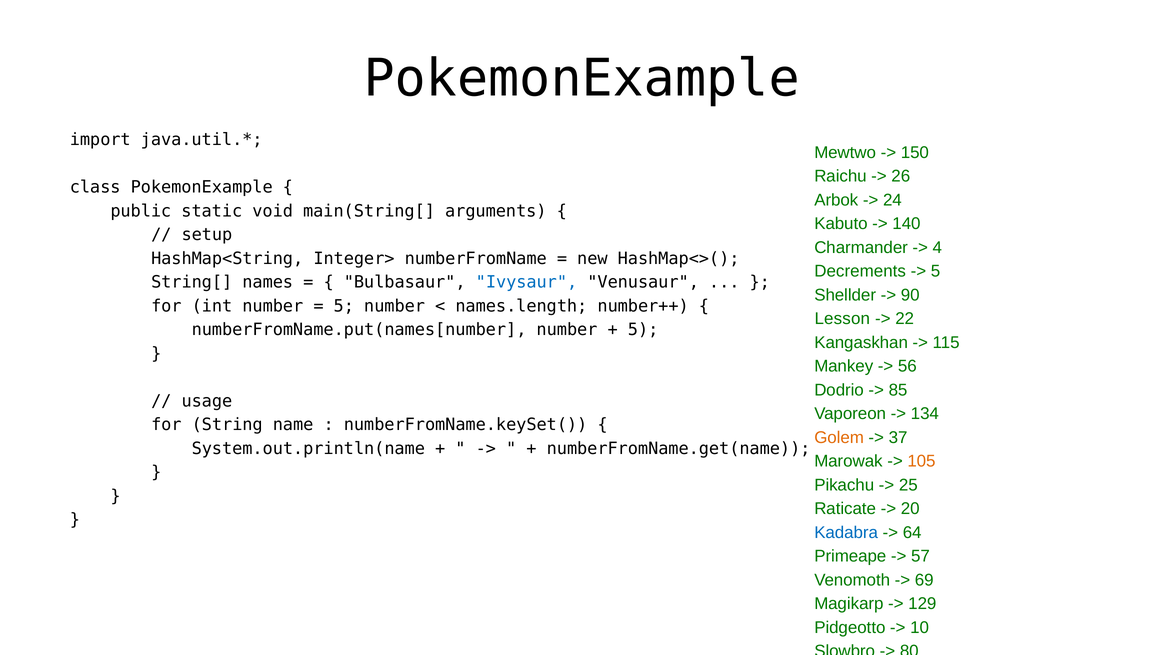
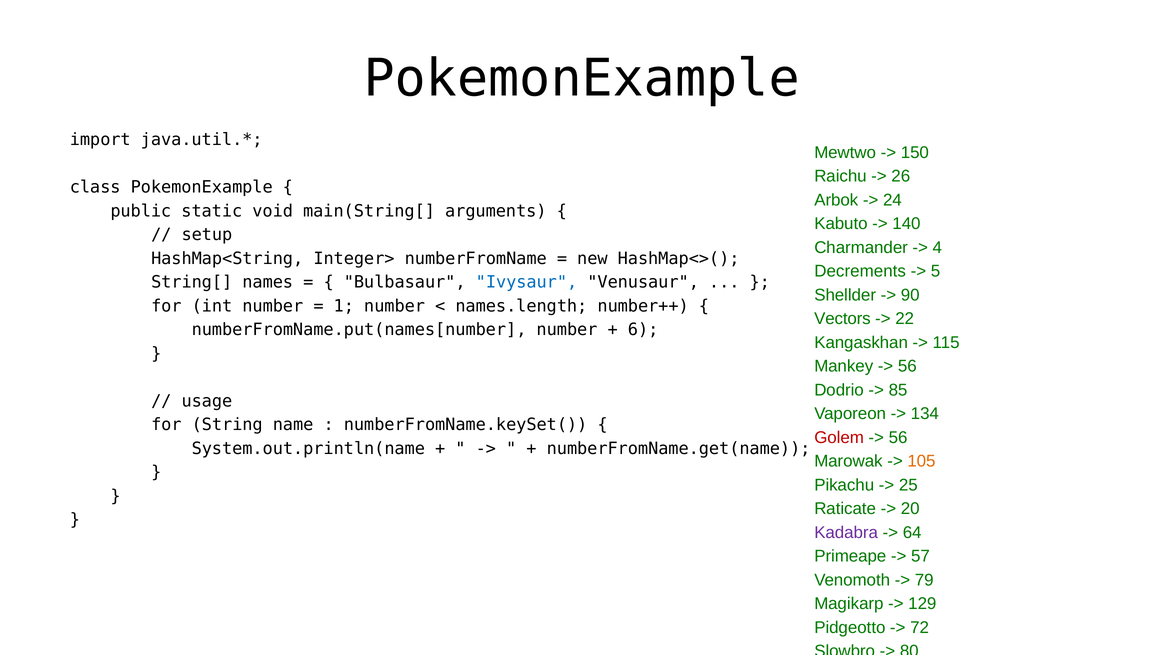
5: 5 -> 1 (344, 306)
Lesson: Lesson -> Vectors (842, 319)
5: 5 -> 6 (643, 330)
Golem colour: orange -> red (839, 437)
37: 37 -> 56 (898, 437)
Kadabra colour: blue -> purple (846, 532)
69: 69 -> 79 (924, 580)
10: 10 -> 72 (920, 627)
